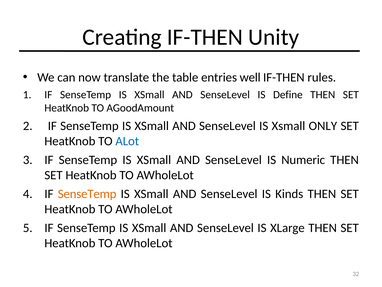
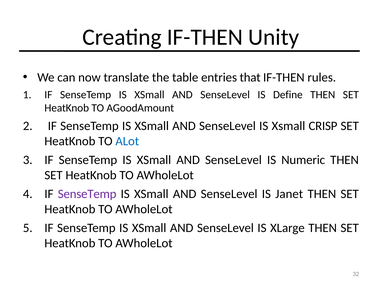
well: well -> that (250, 77)
ONLY: ONLY -> CRISP (323, 126)
SenseTemp colour: orange -> purple (87, 194)
Kinds: Kinds -> Janet (289, 194)
